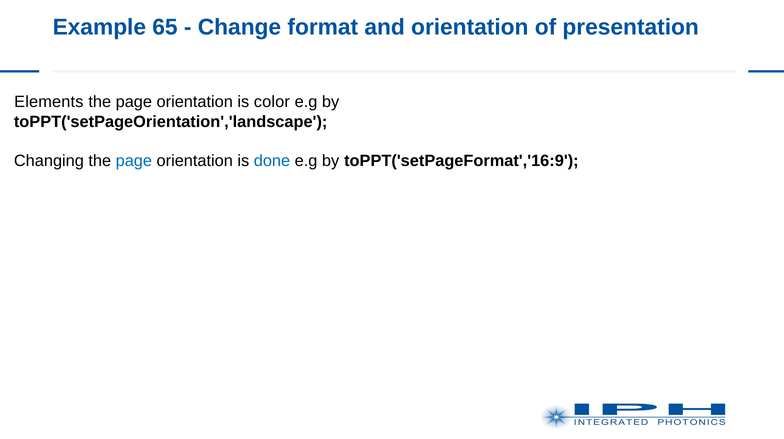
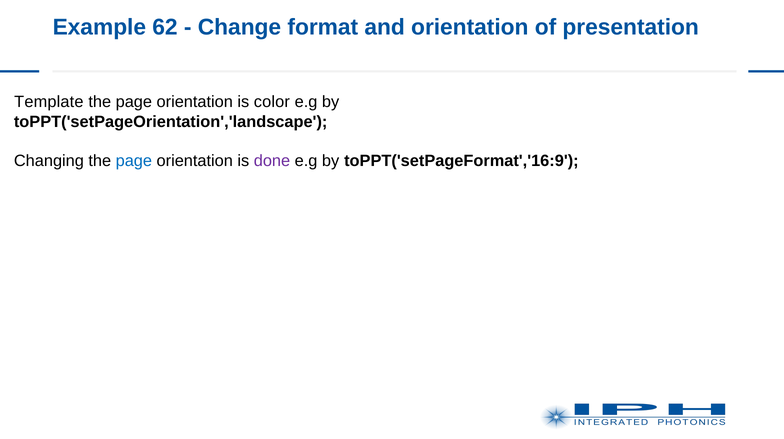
65: 65 -> 62 (165, 27)
Elements: Elements -> Template (49, 102)
done colour: blue -> purple (272, 161)
